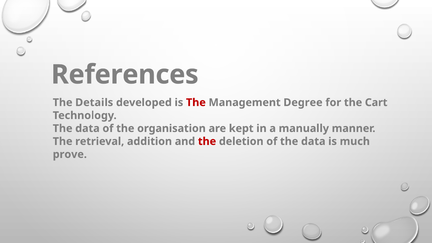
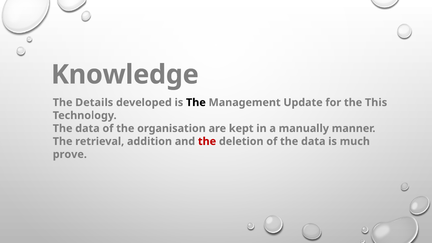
References: References -> Knowledge (125, 75)
The colour: red -> black (196, 103)
Degree: Degree -> Update (303, 103)
Cart: Cart -> This (376, 103)
